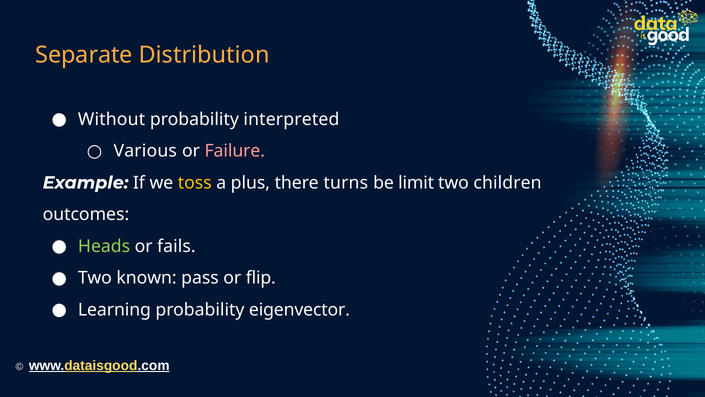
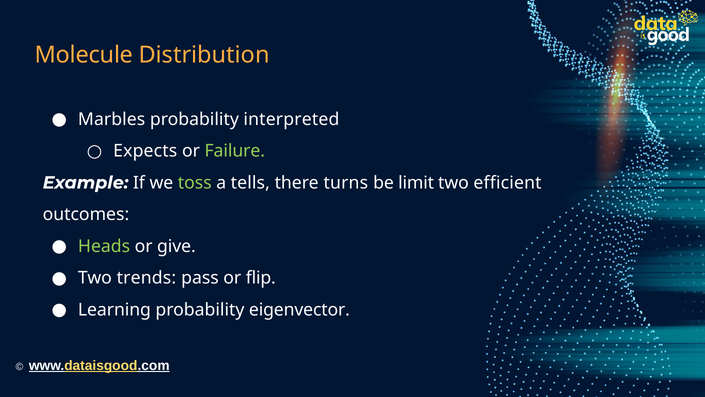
Separate: Separate -> Molecule (84, 55)
Without: Without -> Marbles (112, 119)
Various: Various -> Expects (145, 151)
Failure colour: pink -> light green (235, 151)
toss colour: yellow -> light green (195, 183)
plus: plus -> tells (250, 183)
children: children -> efficient (508, 183)
fails: fails -> give (176, 246)
known: known -> trends (146, 278)
